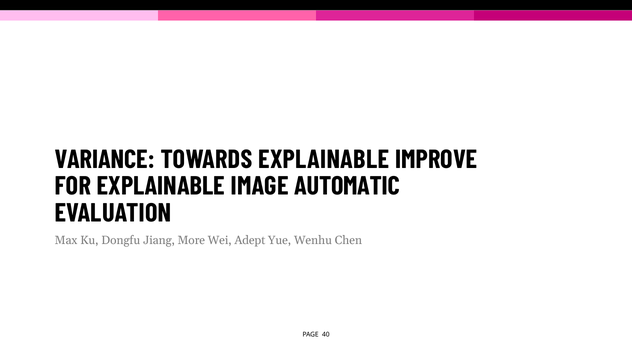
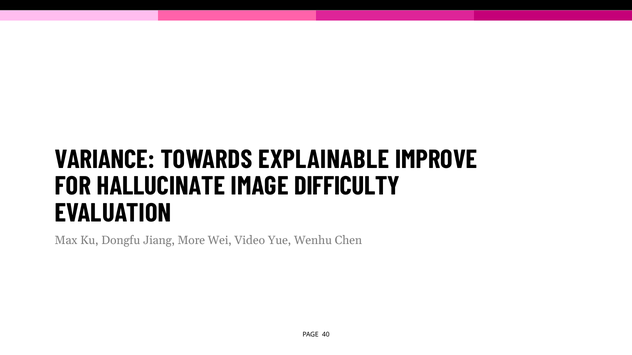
FOR EXPLAINABLE: EXPLAINABLE -> HALLUCINATE (161, 186)
AUTOMATIC: AUTOMATIC -> DIFFICULTY (347, 186)
Adept: Adept -> Video (250, 240)
